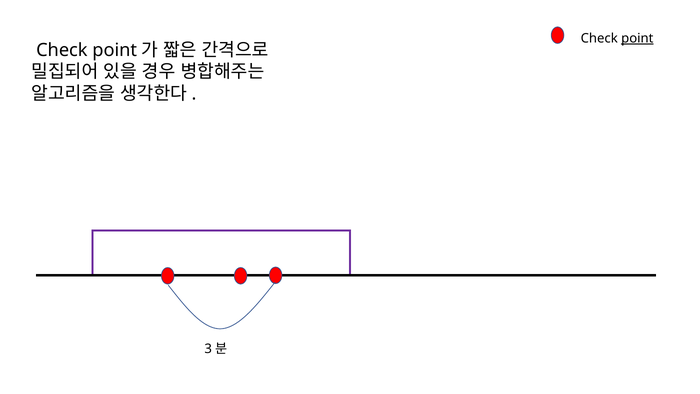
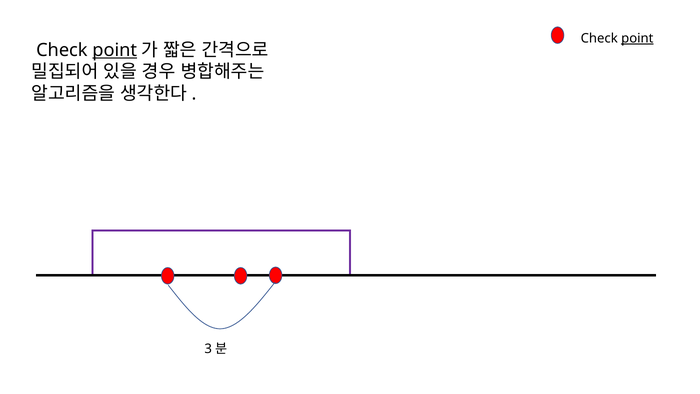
point underline: none -> present (115, 50)
